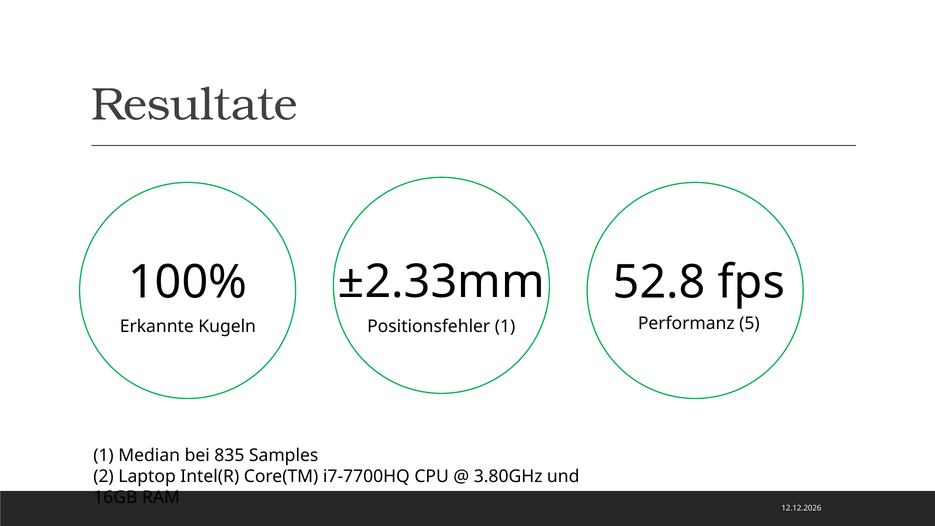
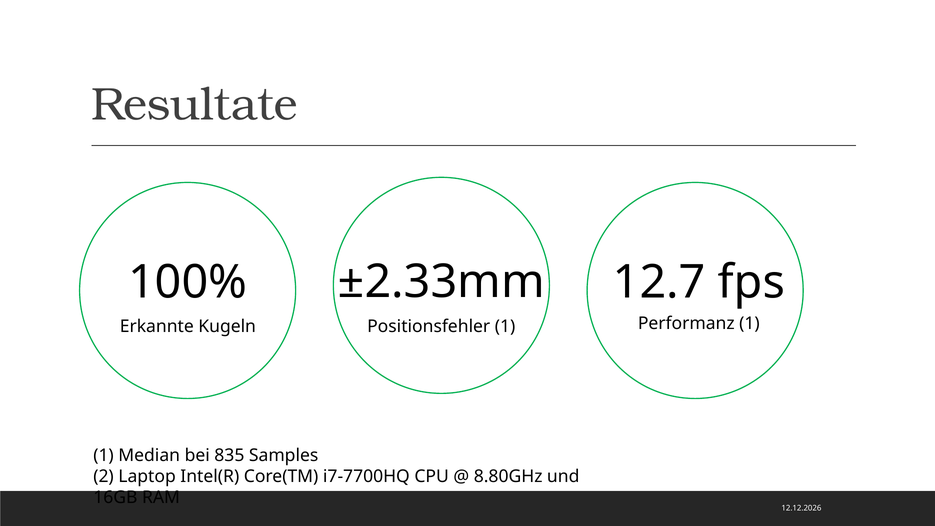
52.8: 52.8 -> 12.7 (659, 282)
Performanz 5: 5 -> 1 (749, 324)
3.80GHz: 3.80GHz -> 8.80GHz (508, 477)
